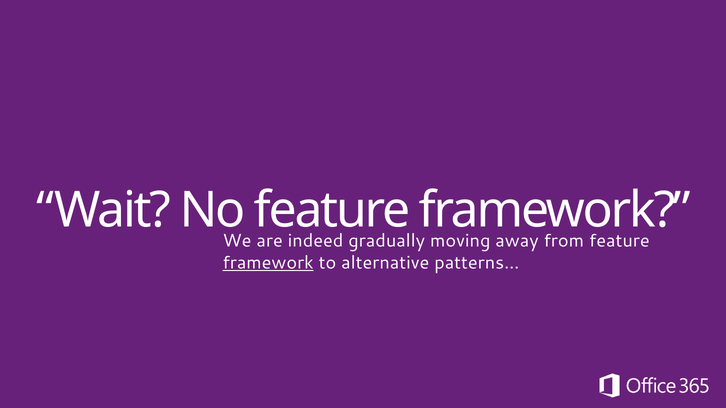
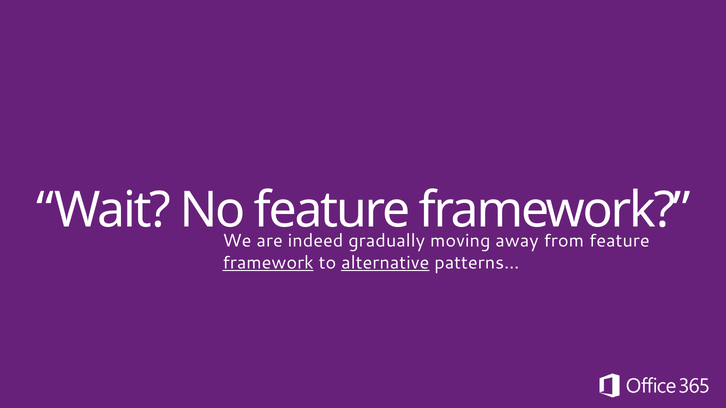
alternative underline: none -> present (385, 263)
